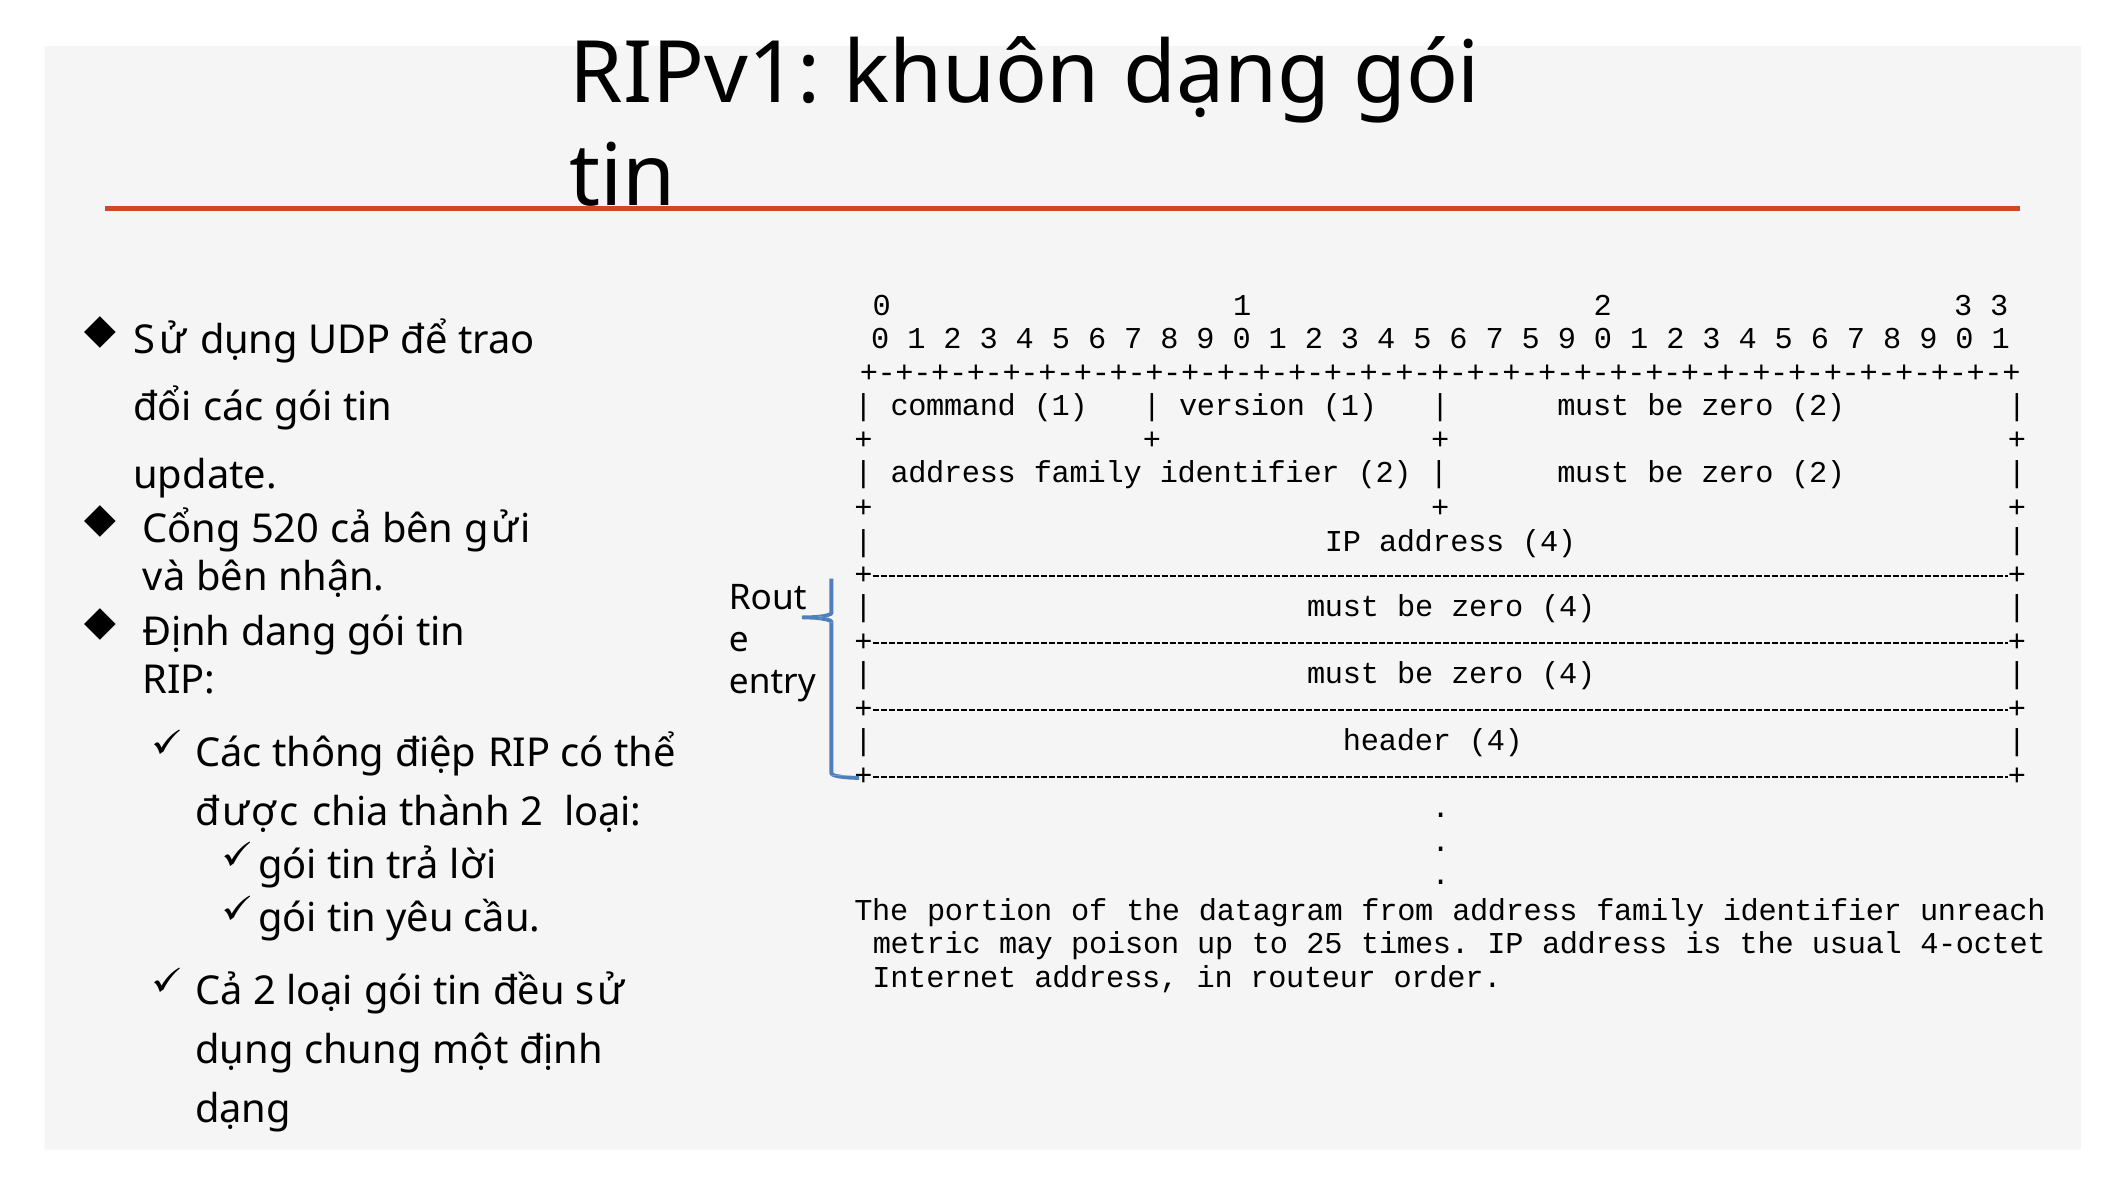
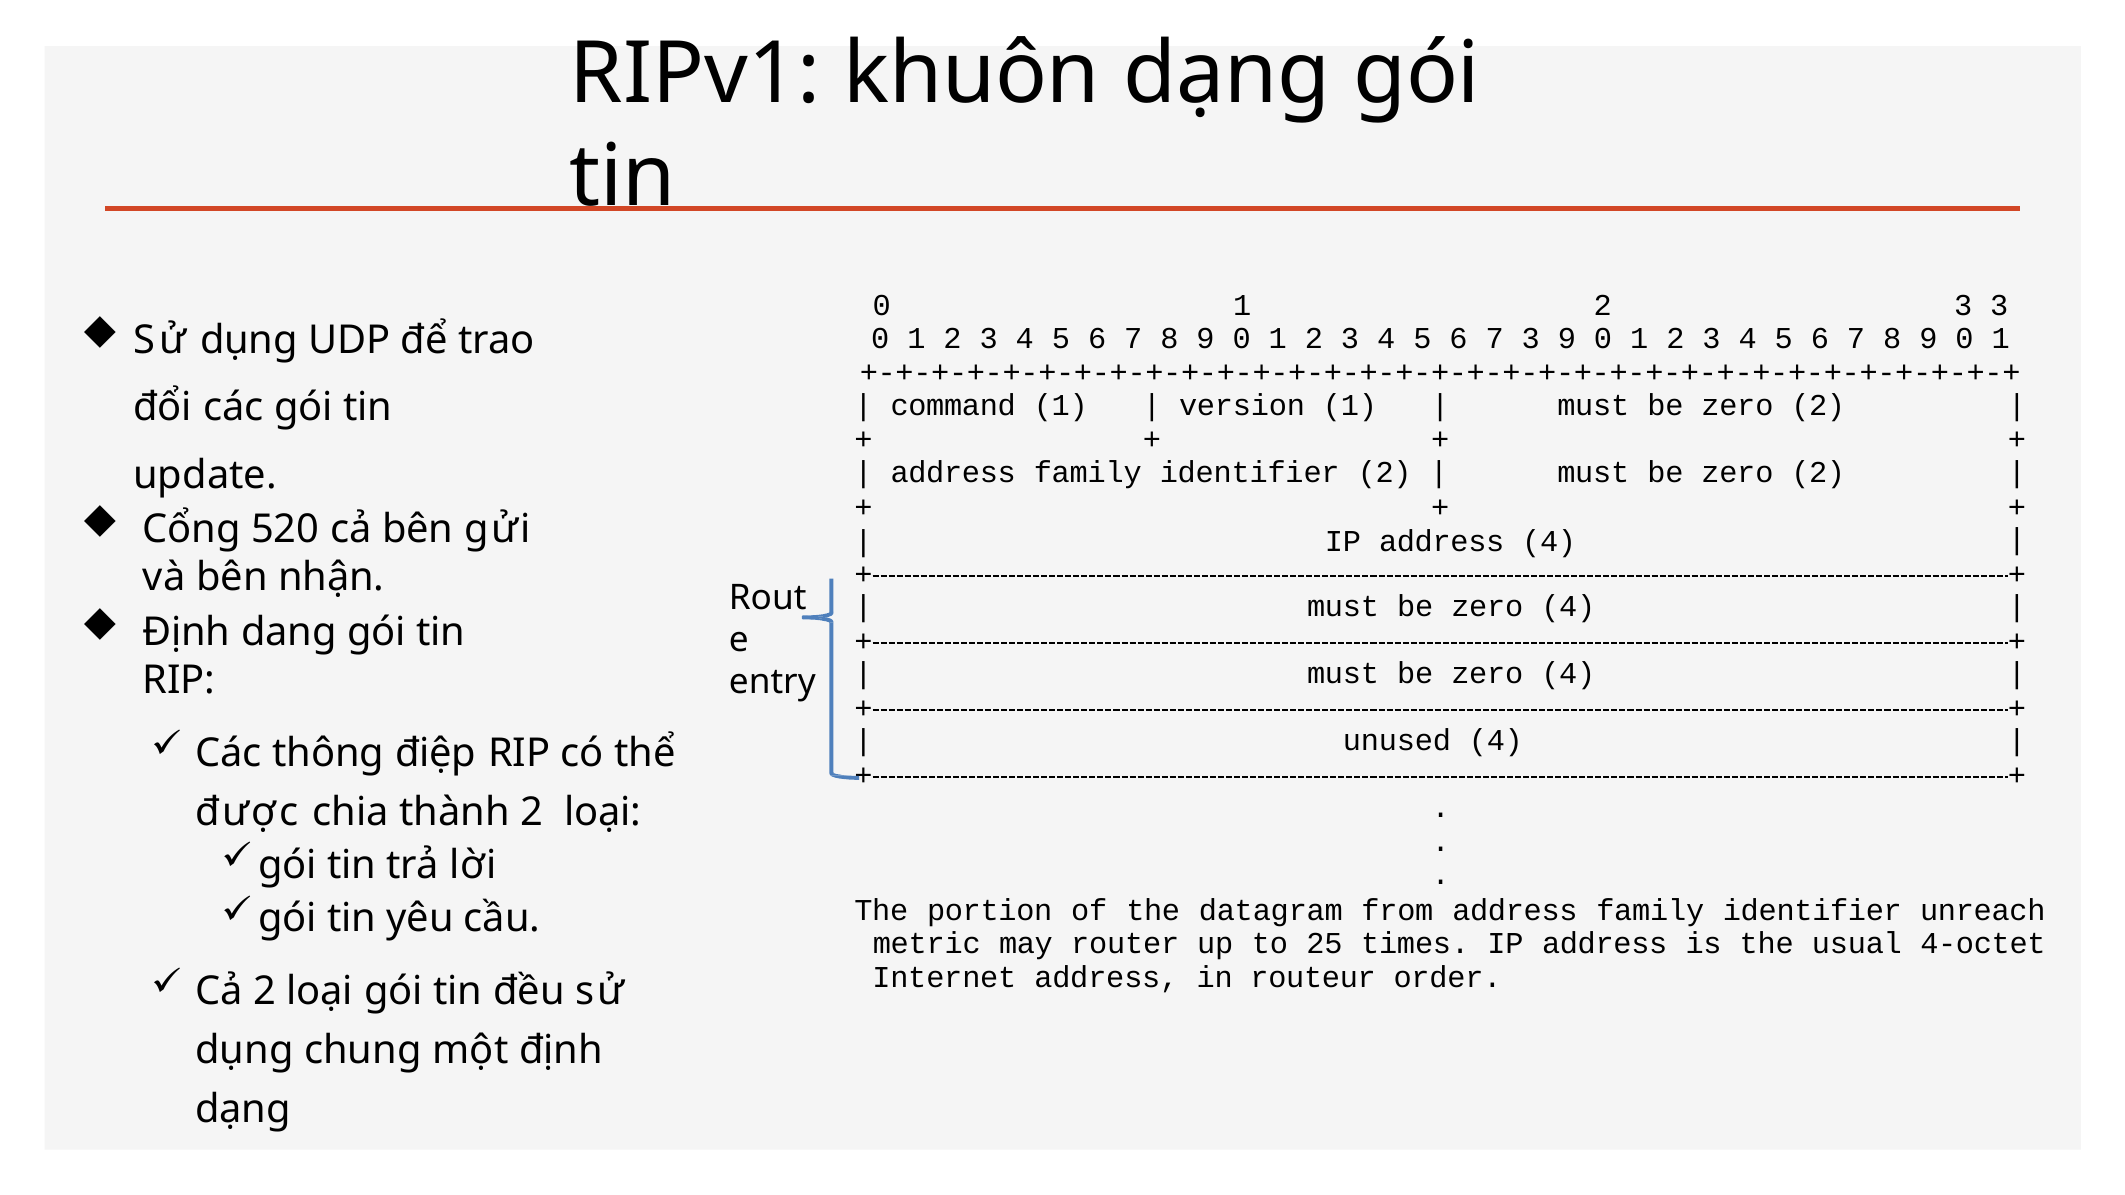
7 5: 5 -> 3 (1531, 339)
header: header -> unused (1397, 741)
poison: poison -> router (1125, 944)
